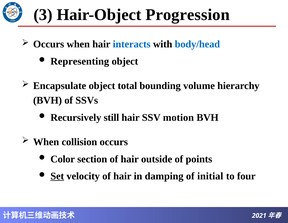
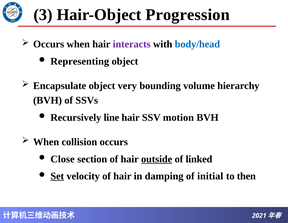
interacts colour: blue -> purple (132, 44)
total: total -> very (127, 86)
still: still -> line (111, 117)
Color: Color -> Close (63, 159)
outside underline: none -> present (157, 159)
points: points -> linked (199, 159)
four: four -> then (246, 176)
